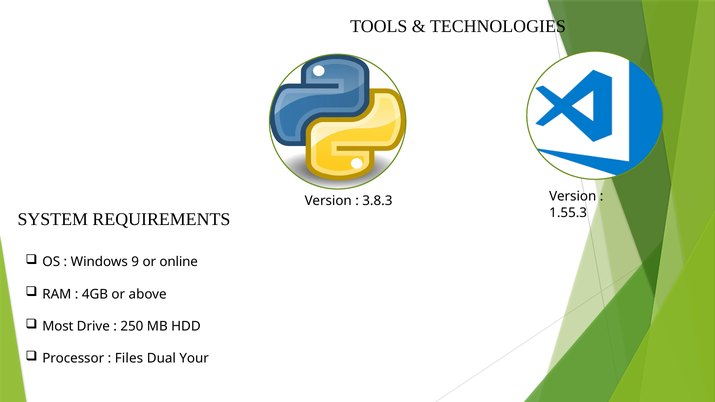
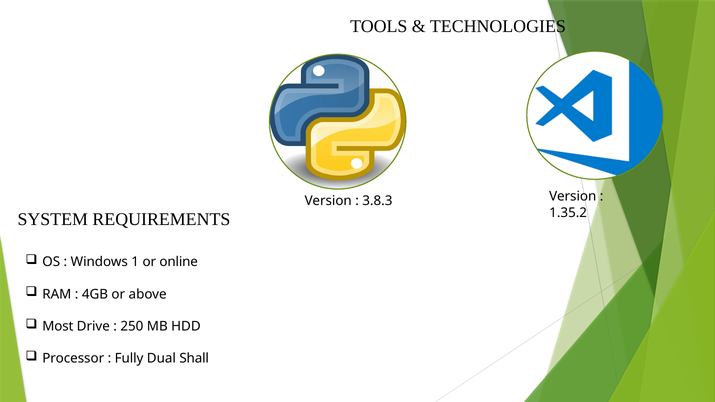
1.55.3: 1.55.3 -> 1.35.2 (568, 213)
9: 9 -> 1 (135, 262)
Files: Files -> Fully (129, 359)
Your: Your -> Shall (194, 359)
